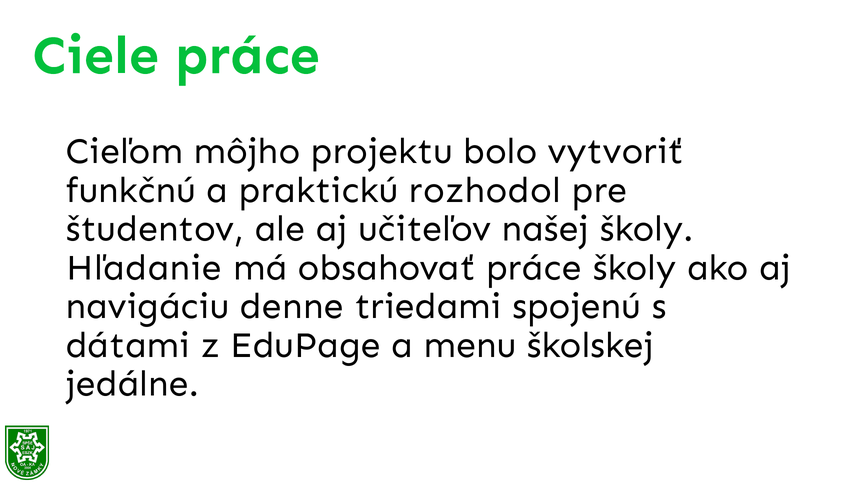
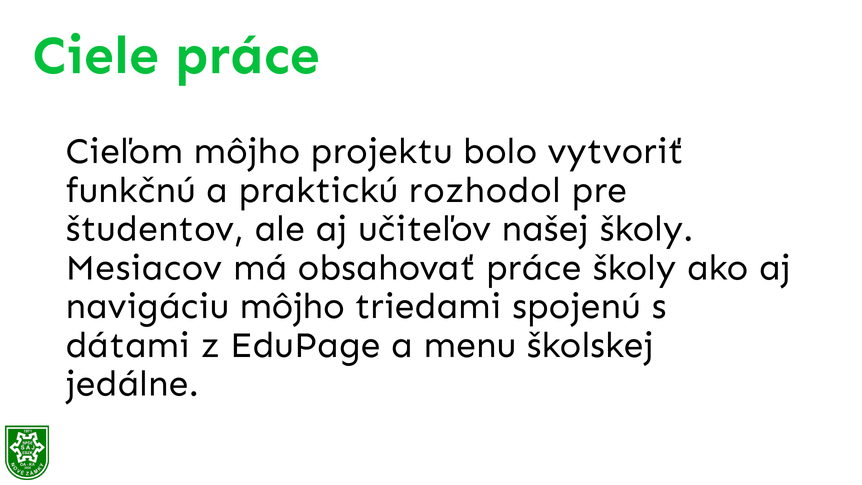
Hľadanie: Hľadanie -> Mesiacov (144, 268)
navigáciu denne: denne -> môjho (292, 307)
